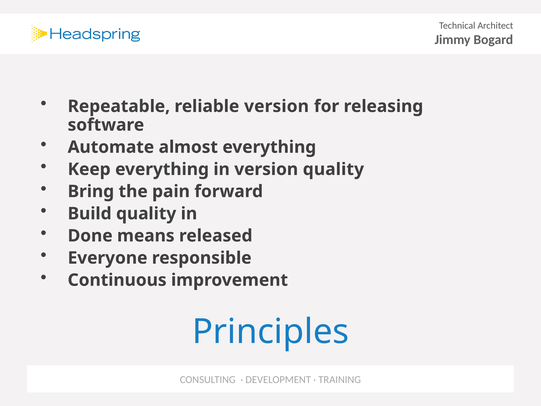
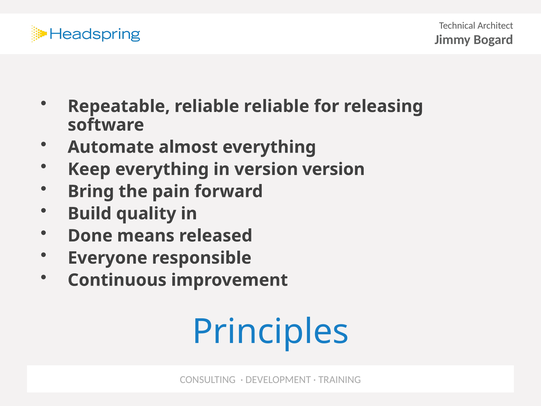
reliable version: version -> reliable (277, 106)
version quality: quality -> version (334, 169)
